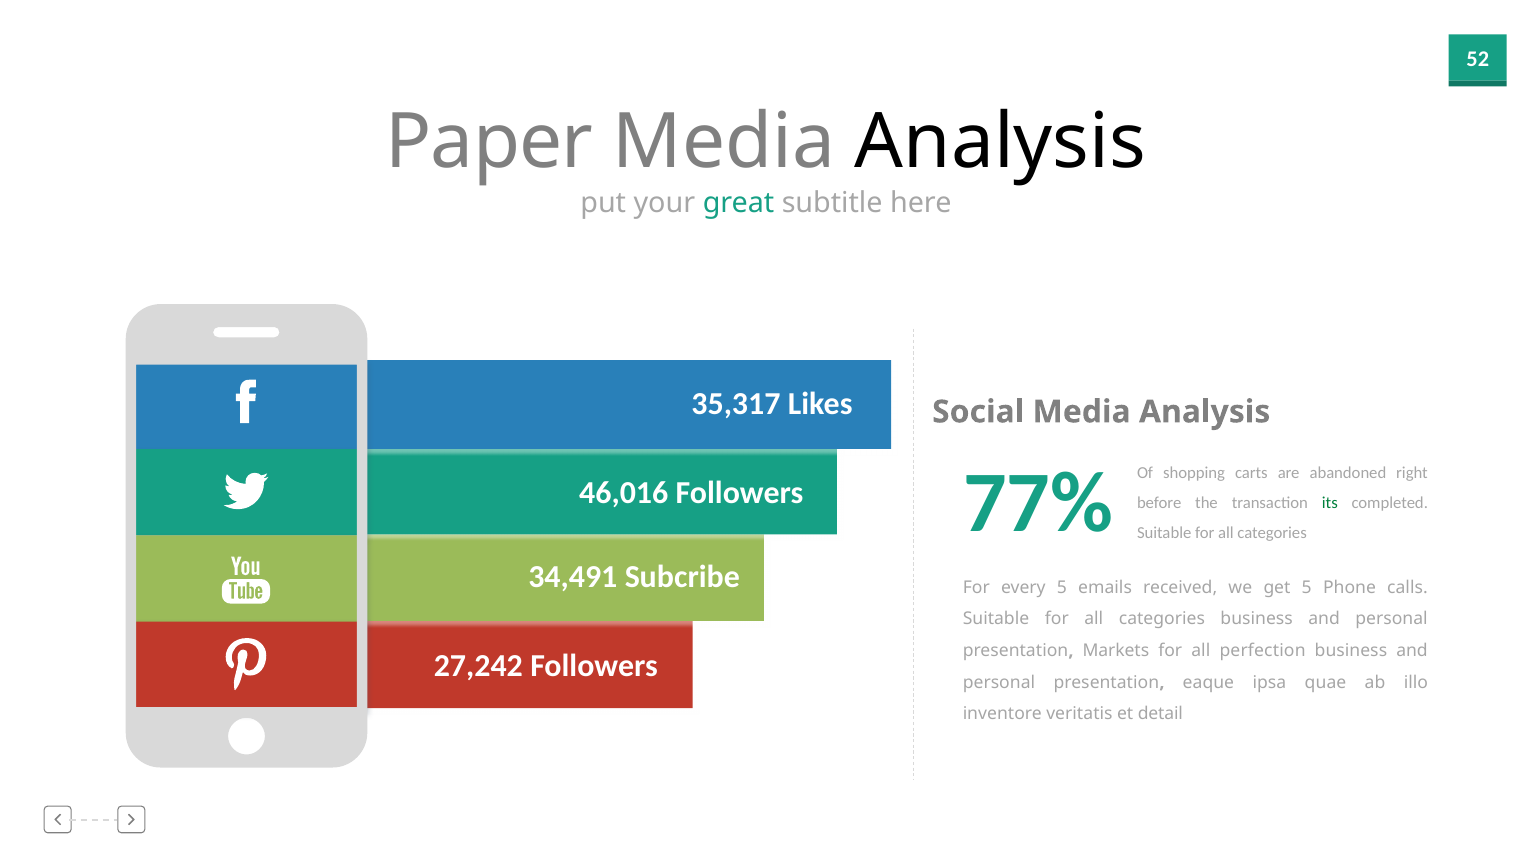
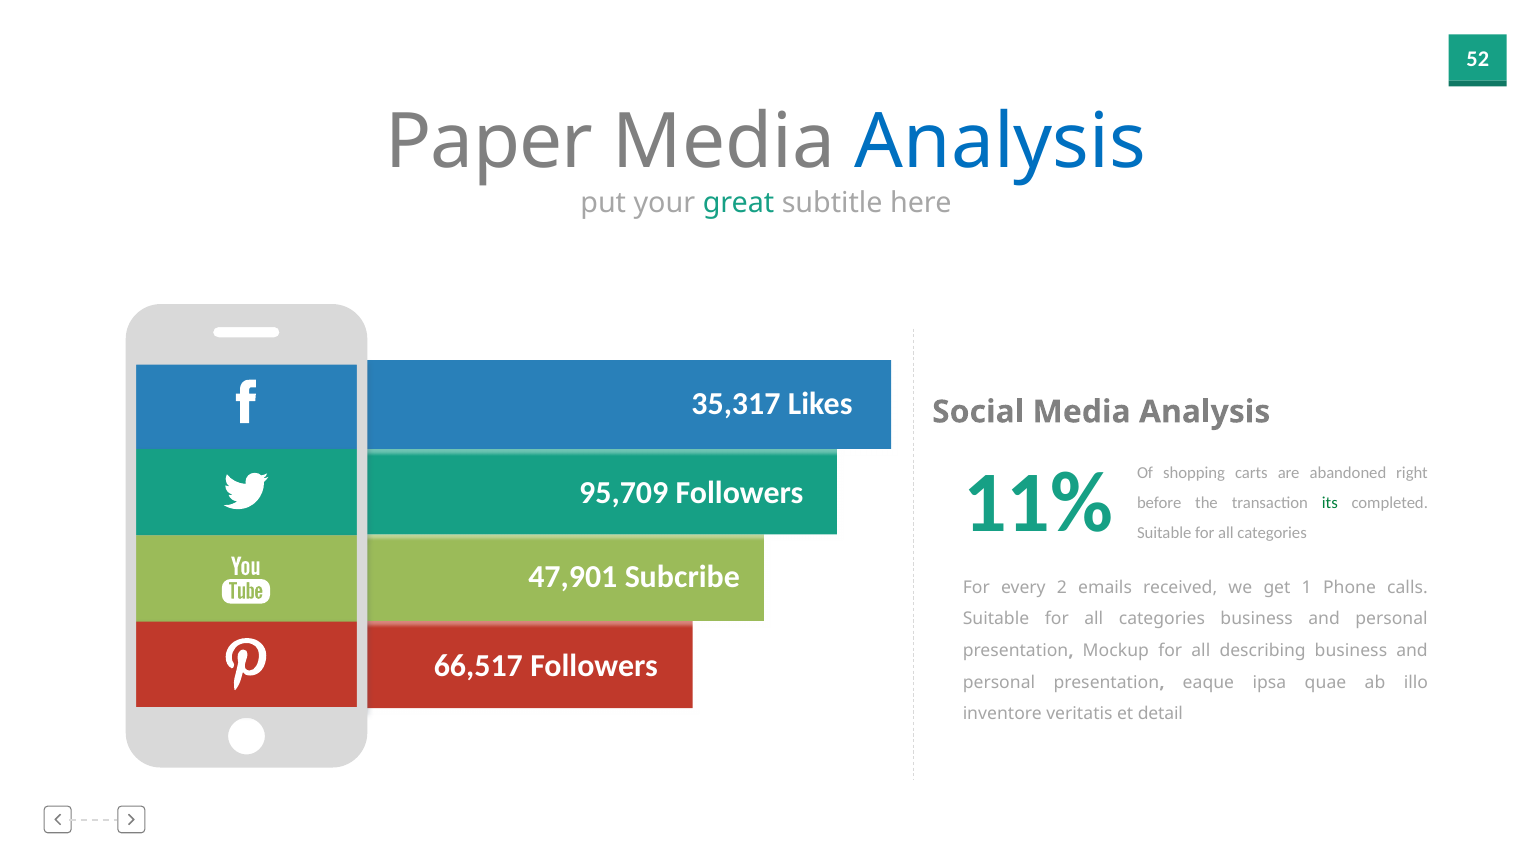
Analysis colour: black -> blue (1000, 142)
77%: 77% -> 11% (1038, 502)
46,016: 46,016 -> 95,709 (624, 492)
34,491: 34,491 -> 47,901 (573, 577)
every 5: 5 -> 2 (1062, 587)
get 5: 5 -> 1 (1307, 587)
Markets: Markets -> Mockup (1116, 650)
perfection: perfection -> describing (1263, 650)
27,242: 27,242 -> 66,517 (478, 666)
